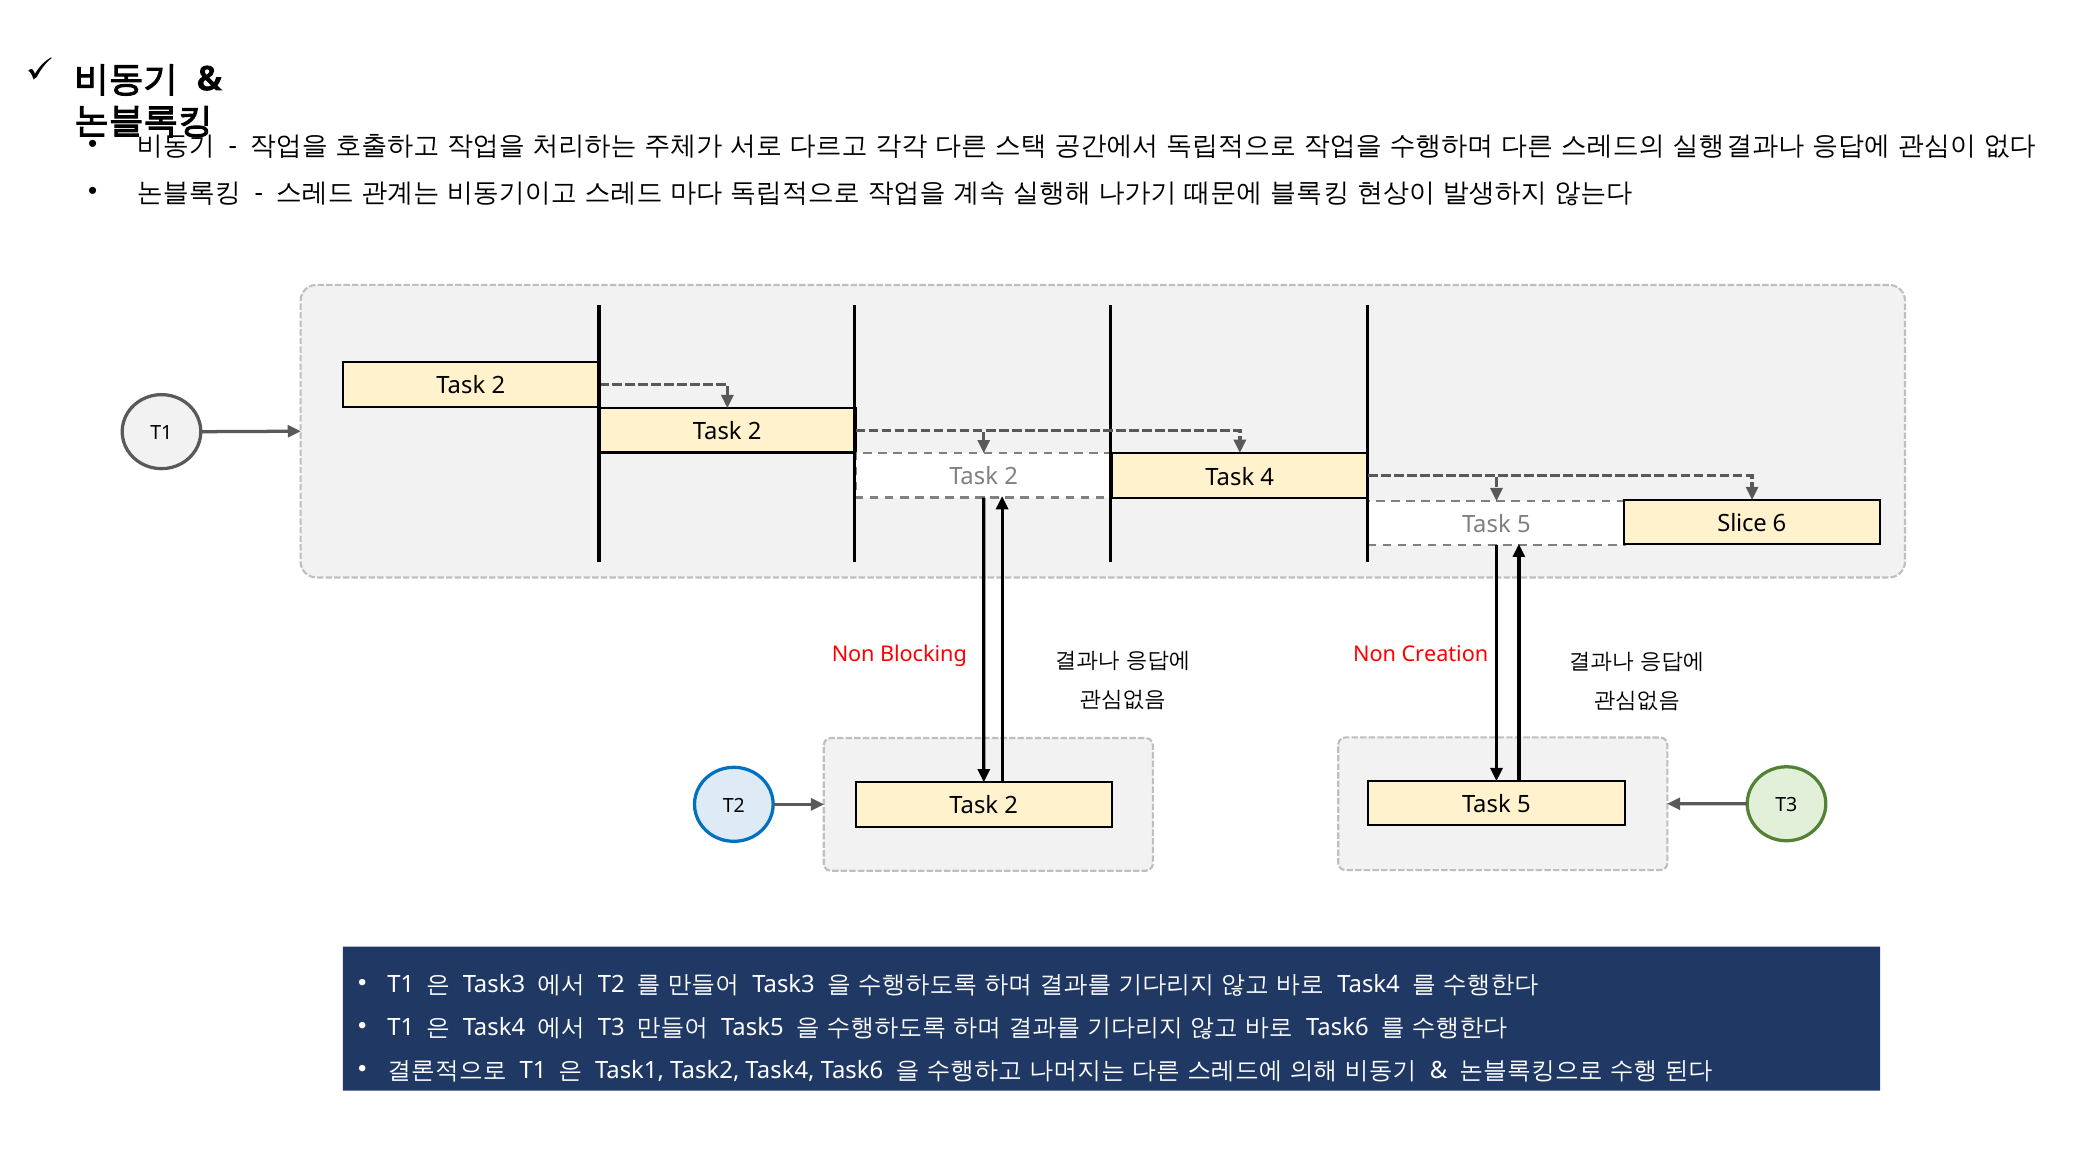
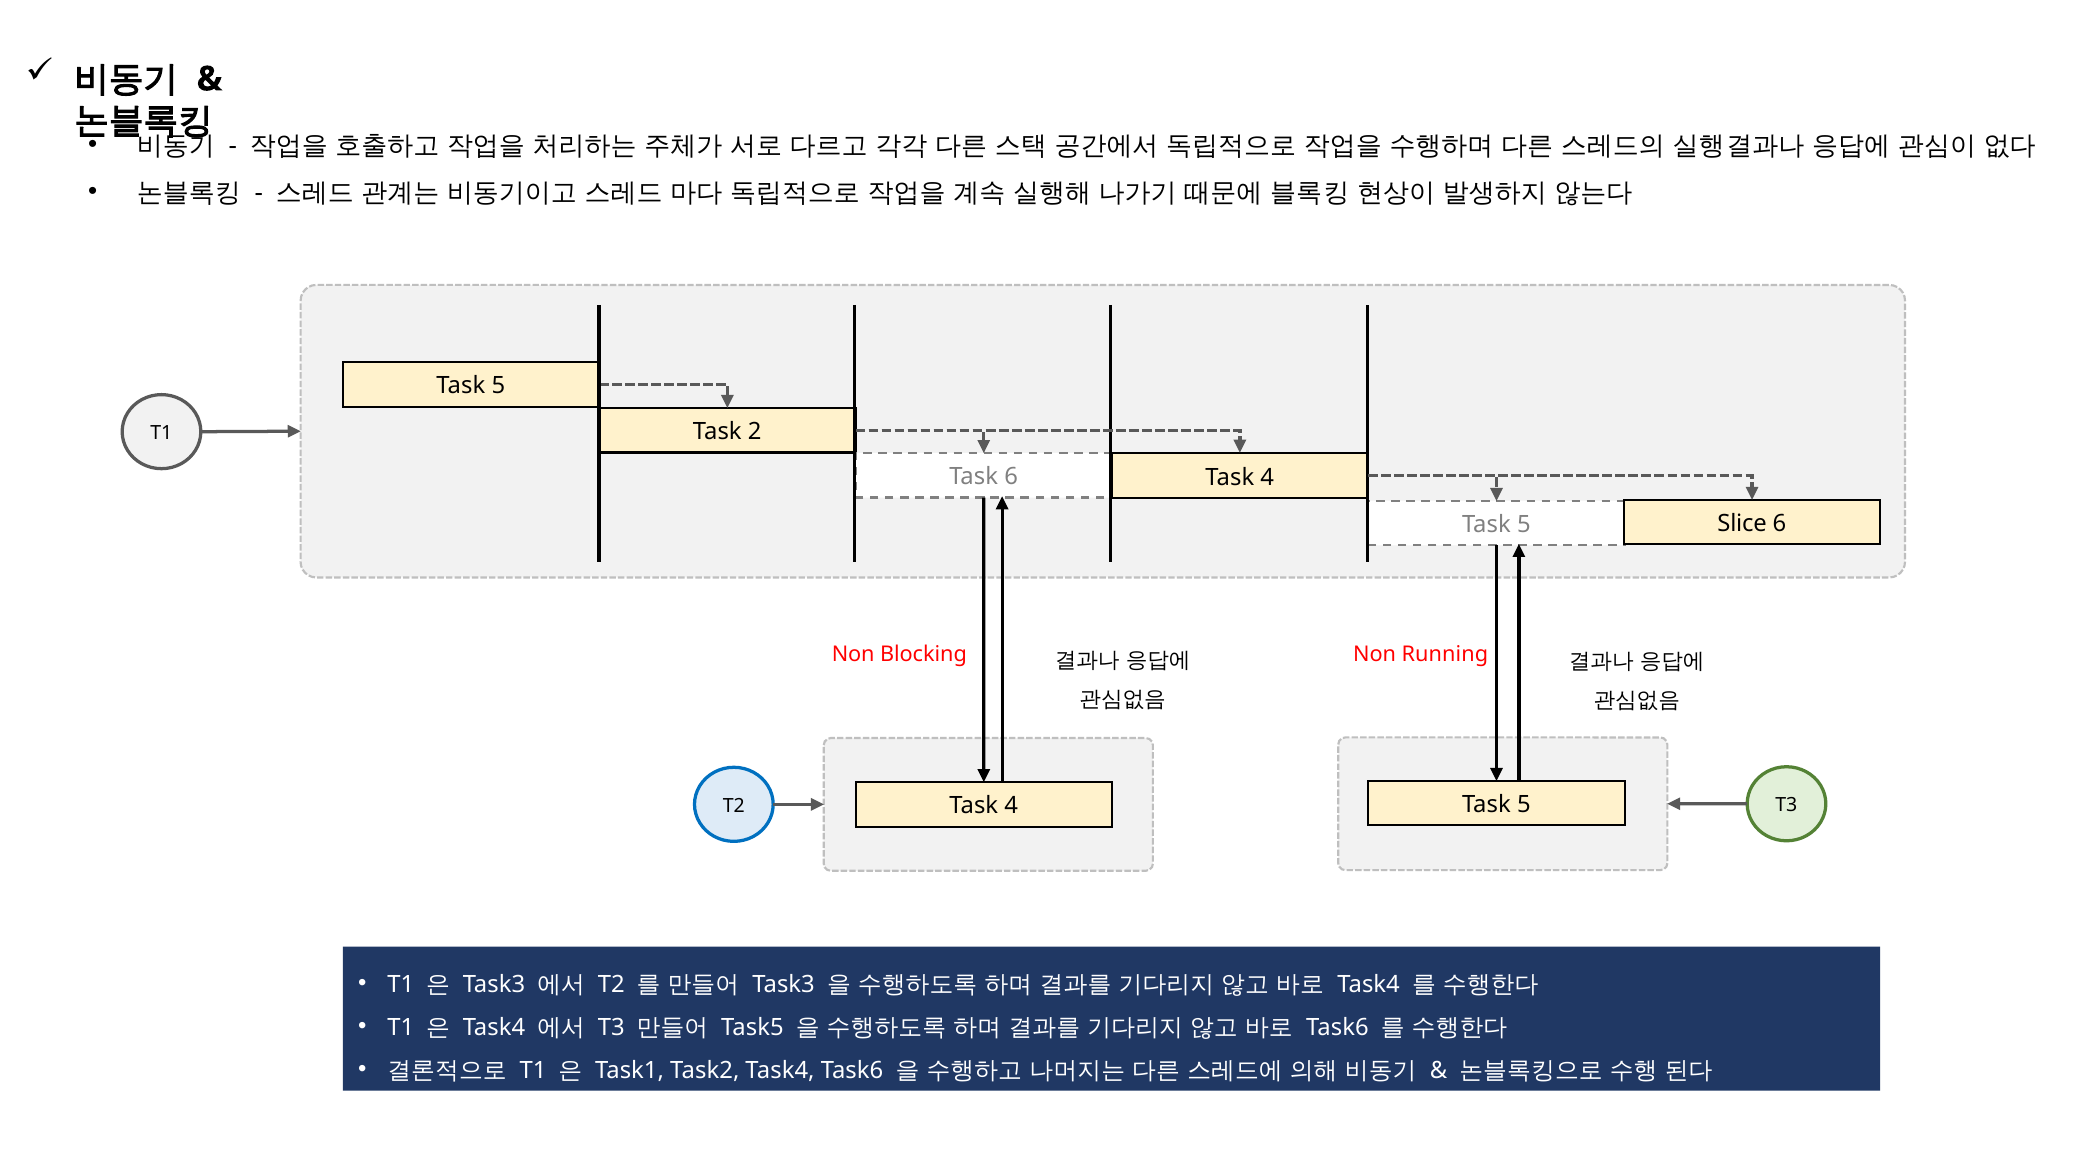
2: 2 -> 5 (498, 386)
2: 2 -> 6 (1011, 477)
Creation: Creation -> Running (1445, 654)
2: 2 -> 4 (1011, 806)
